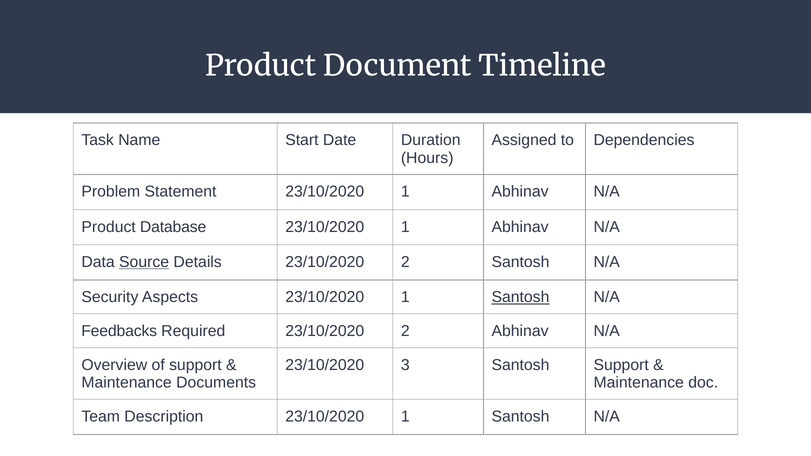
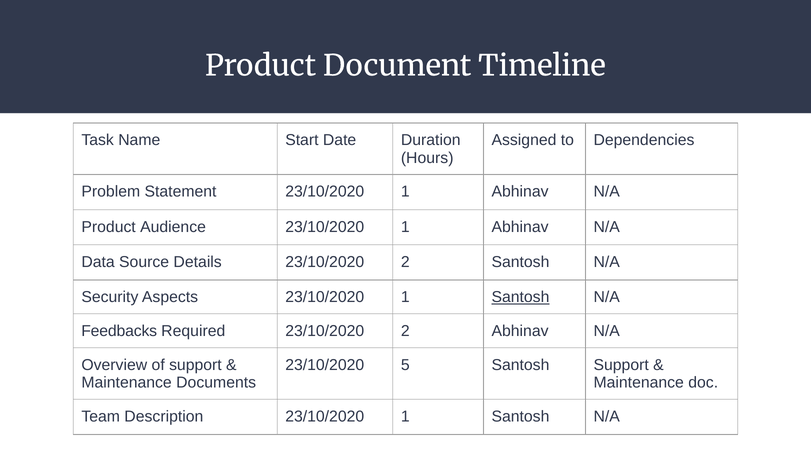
Database: Database -> Audience (173, 227)
Source underline: present -> none (144, 262)
3: 3 -> 5 (405, 365)
